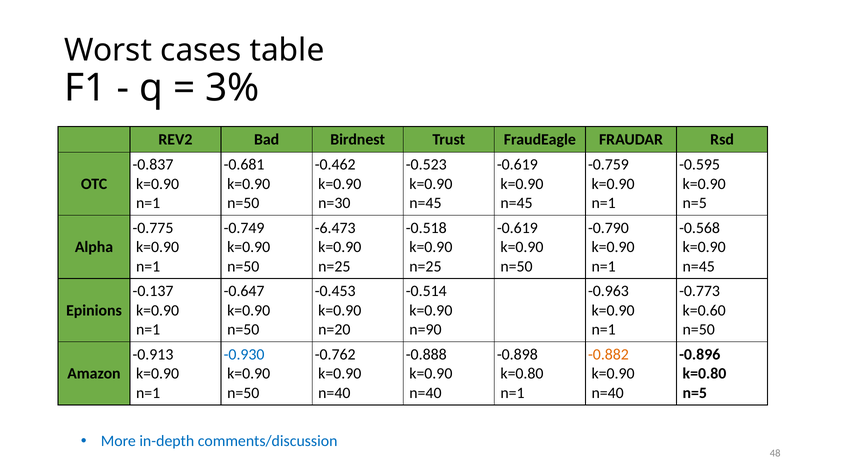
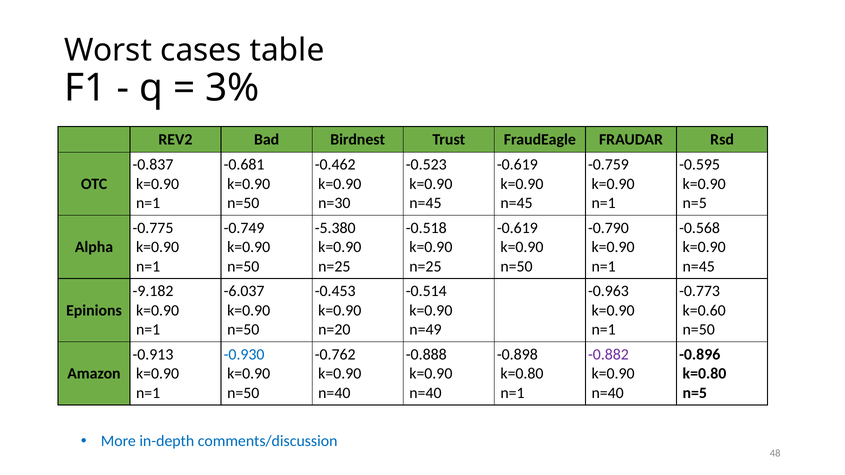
-6.473: -6.473 -> -5.380 (335, 228)
-0.137: -0.137 -> -9.182 (153, 291)
-0.647: -0.647 -> -6.037 (244, 291)
n=90: n=90 -> n=49 (425, 330)
-0.882 colour: orange -> purple (608, 355)
